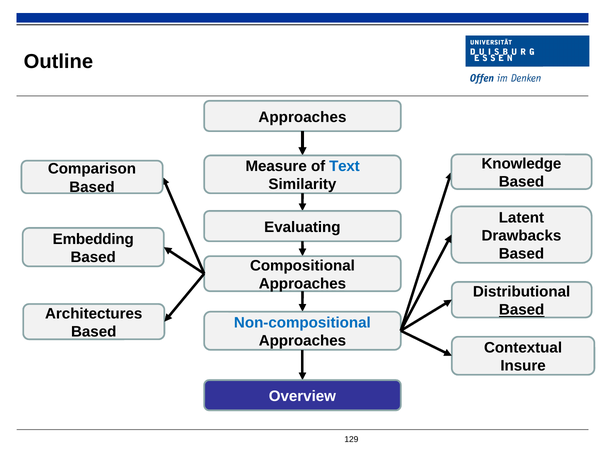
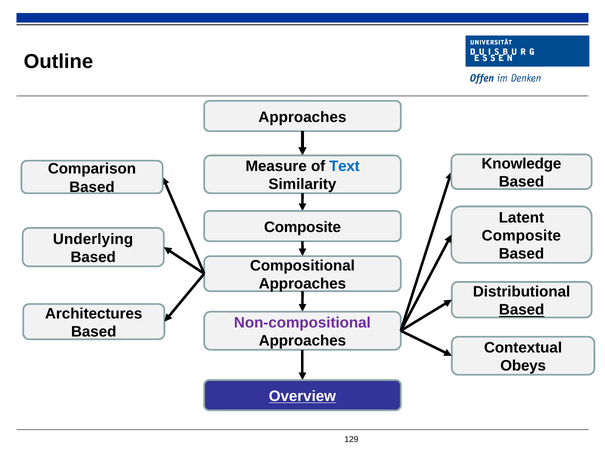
Evaluating: Evaluating -> Composite (302, 227)
Drawbacks: Drawbacks -> Composite (521, 236)
Embedding: Embedding -> Underlying (93, 239)
Non-compositional colour: blue -> purple (302, 323)
Insure: Insure -> Obeys (523, 366)
Overview underline: none -> present (302, 396)
